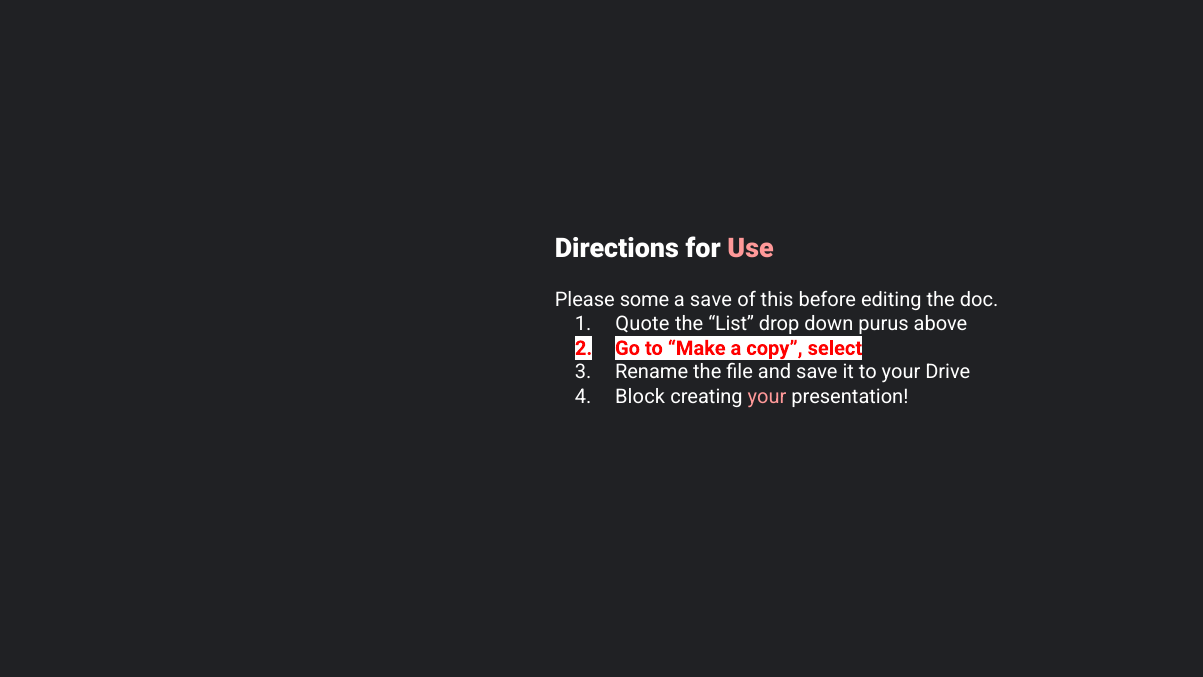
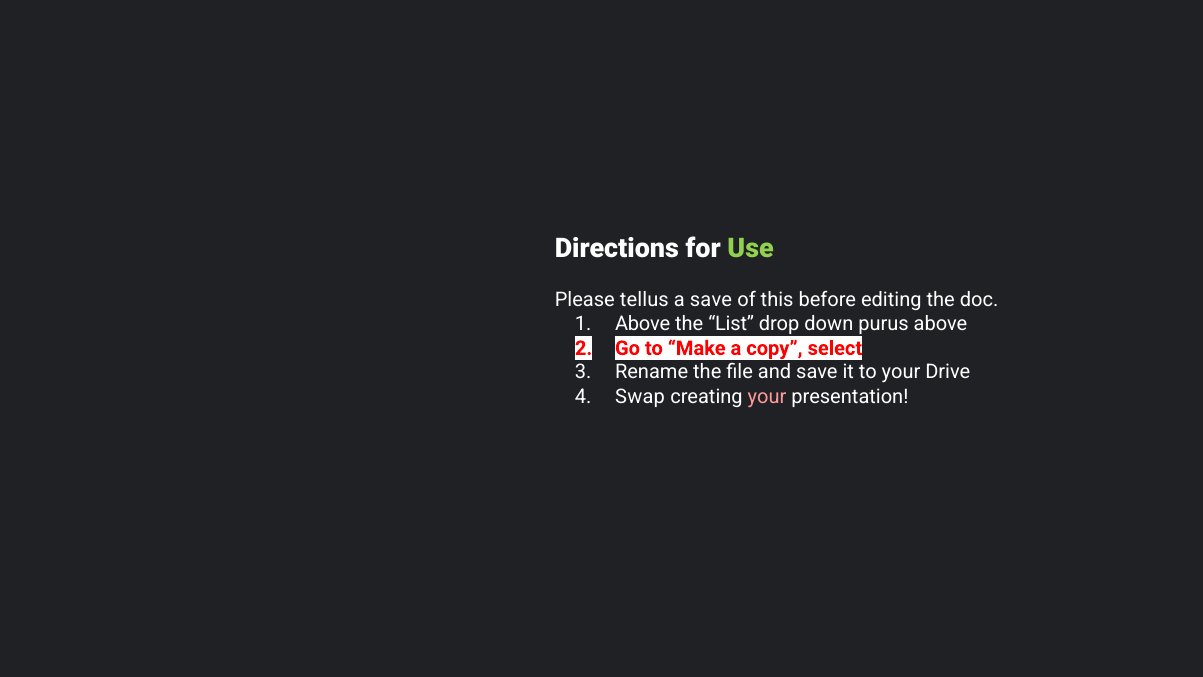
Use colour: pink -> light green (751, 248)
some: some -> tellus (644, 300)
Quote: Quote -> Above (643, 324)
Block: Block -> Swap (640, 396)
